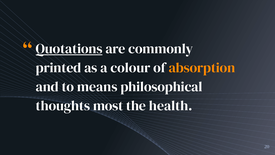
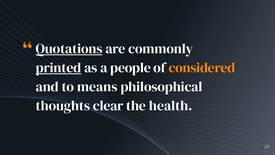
printed underline: none -> present (59, 68)
colour: colour -> people (130, 68)
absorption: absorption -> considered (202, 68)
most: most -> clear (108, 106)
